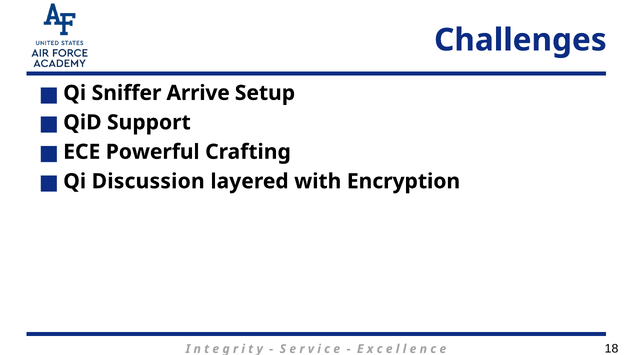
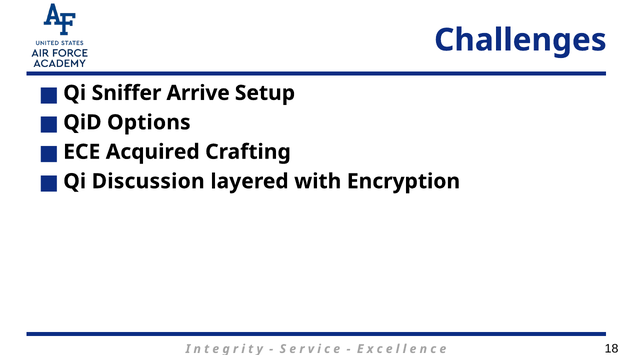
Support: Support -> Options (149, 123)
Powerful: Powerful -> Acquired (153, 152)
